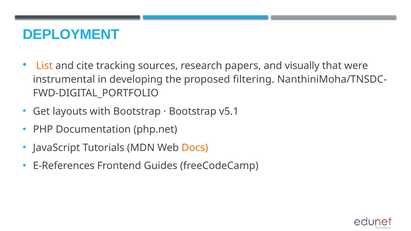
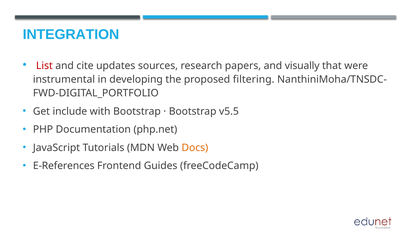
DEPLOYMENT: DEPLOYMENT -> INTEGRATION (71, 35)
List colour: orange -> red (44, 66)
tracking: tracking -> updates (116, 66)
layouts: layouts -> include (70, 111)
v5.1: v5.1 -> v5.5 (229, 111)
